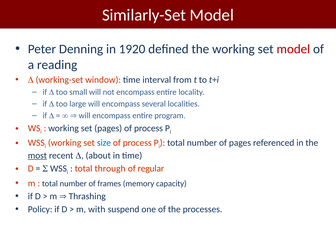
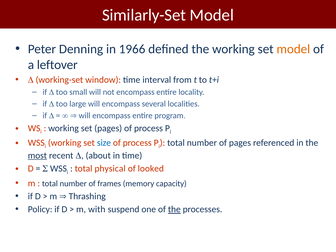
1920: 1920 -> 1966 (132, 49)
model colour: red -> orange (293, 49)
reading: reading -> leftover (57, 65)
through: through -> physical (110, 169)
regular: regular -> looked (151, 169)
the underline: none -> present (174, 209)
